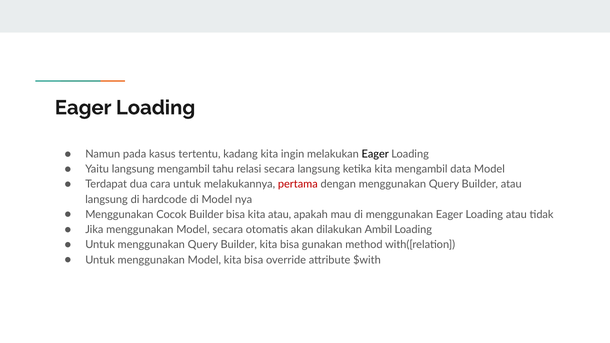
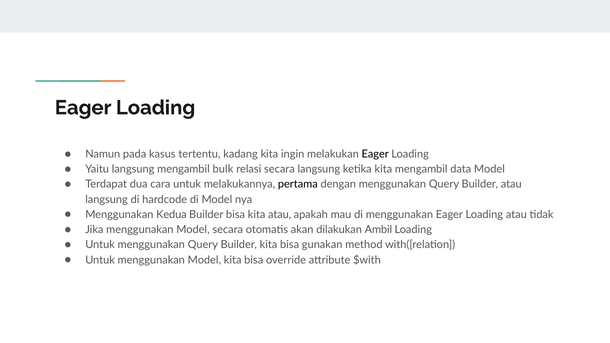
tahu: tahu -> bulk (223, 169)
pertama colour: red -> black (298, 184)
Cocok: Cocok -> Kedua (171, 215)
